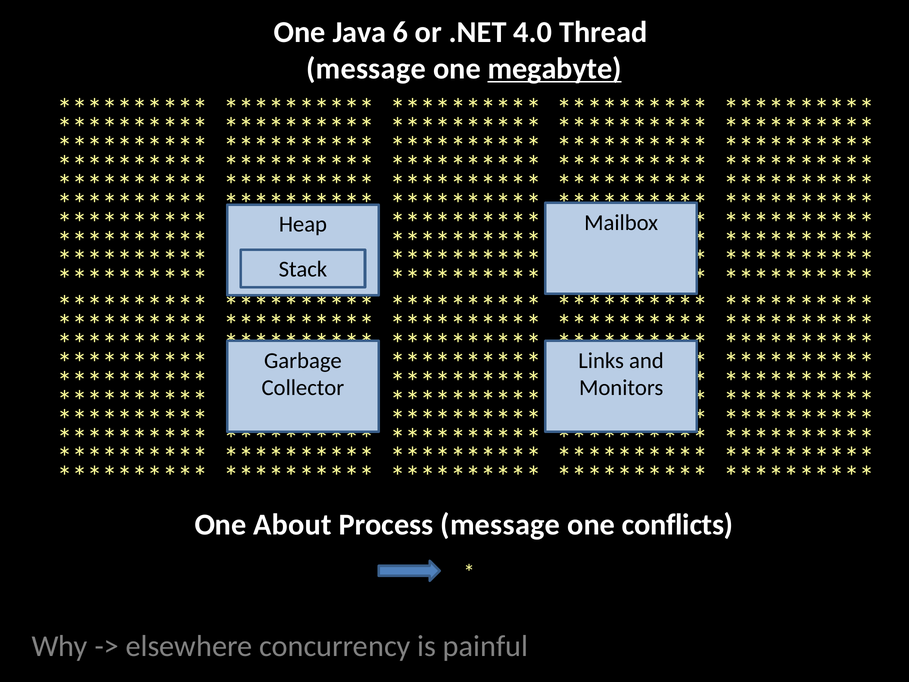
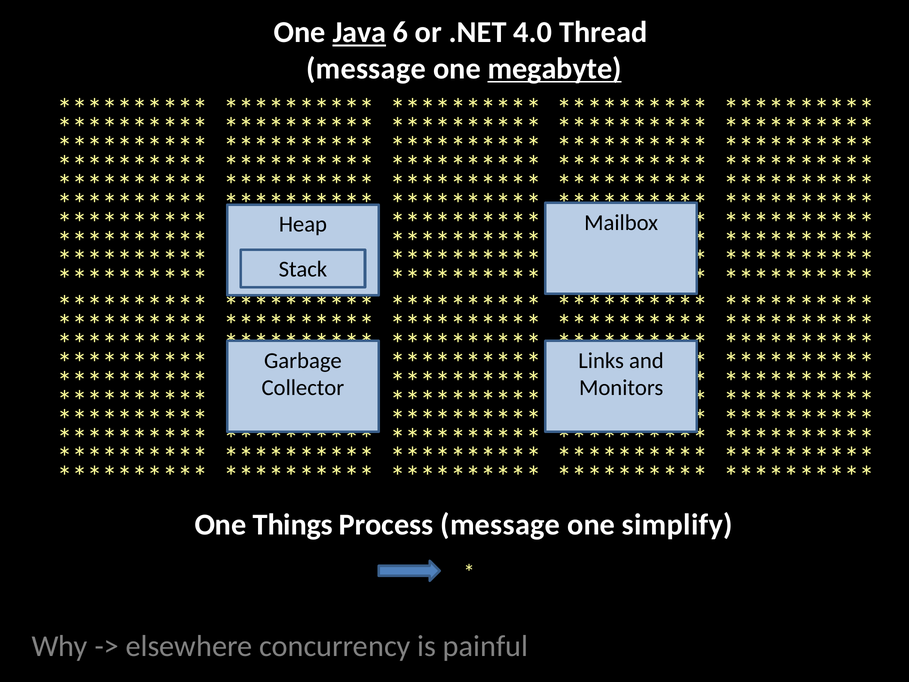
Java underline: none -> present (359, 32)
About: About -> Things (293, 525)
conflicts: conflicts -> simplify (677, 525)
